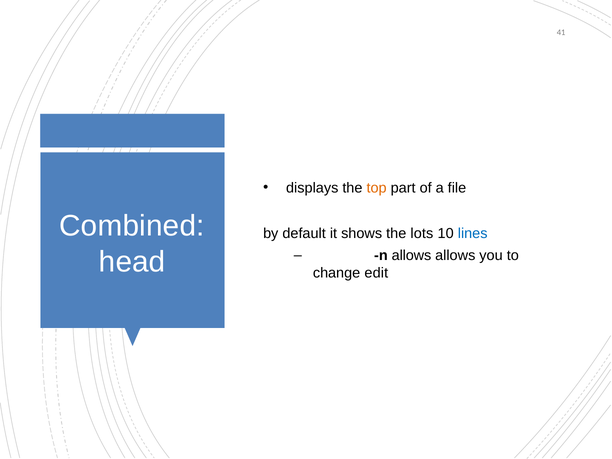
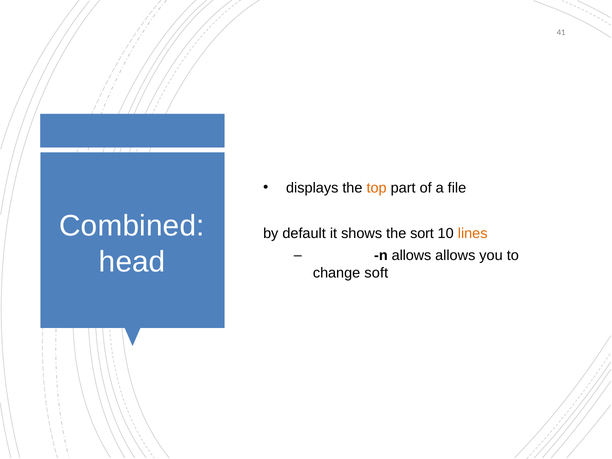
lots: lots -> sort (422, 234)
lines colour: blue -> orange (473, 234)
edit: edit -> soft (376, 273)
